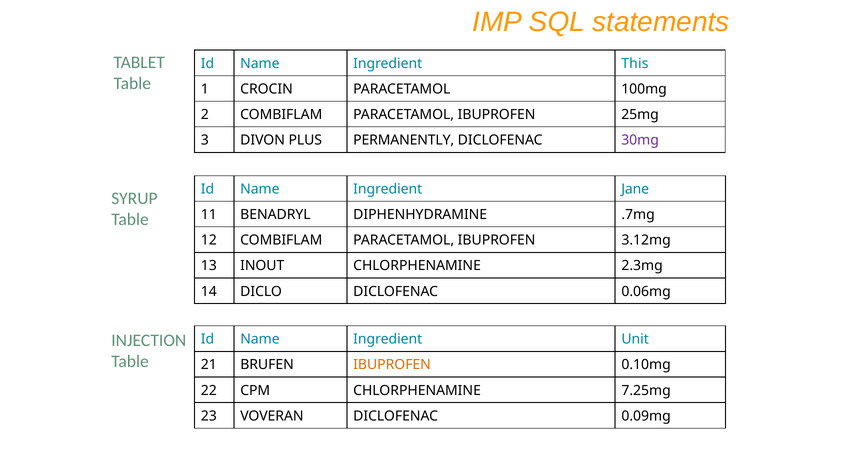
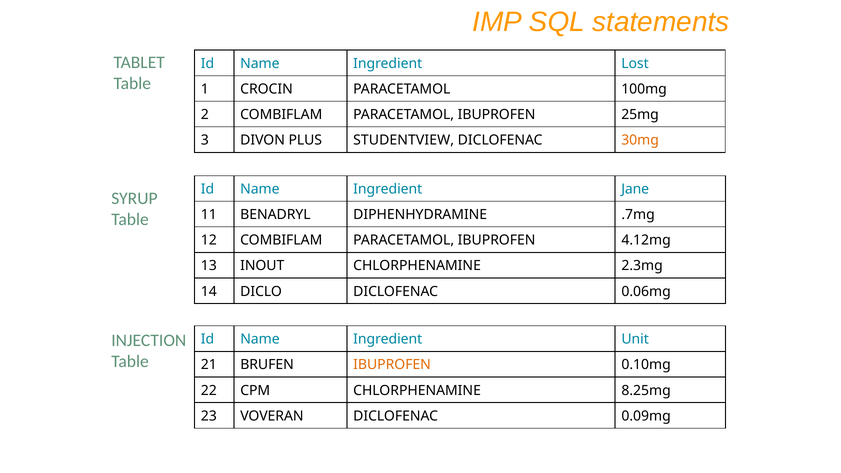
This: This -> Lost (635, 64)
PERMANENTLY: PERMANENTLY -> STUDENTVIEW (404, 140)
30mg colour: purple -> orange (640, 140)
3.12mg: 3.12mg -> 4.12mg (646, 240)
7.25mg: 7.25mg -> 8.25mg (646, 390)
